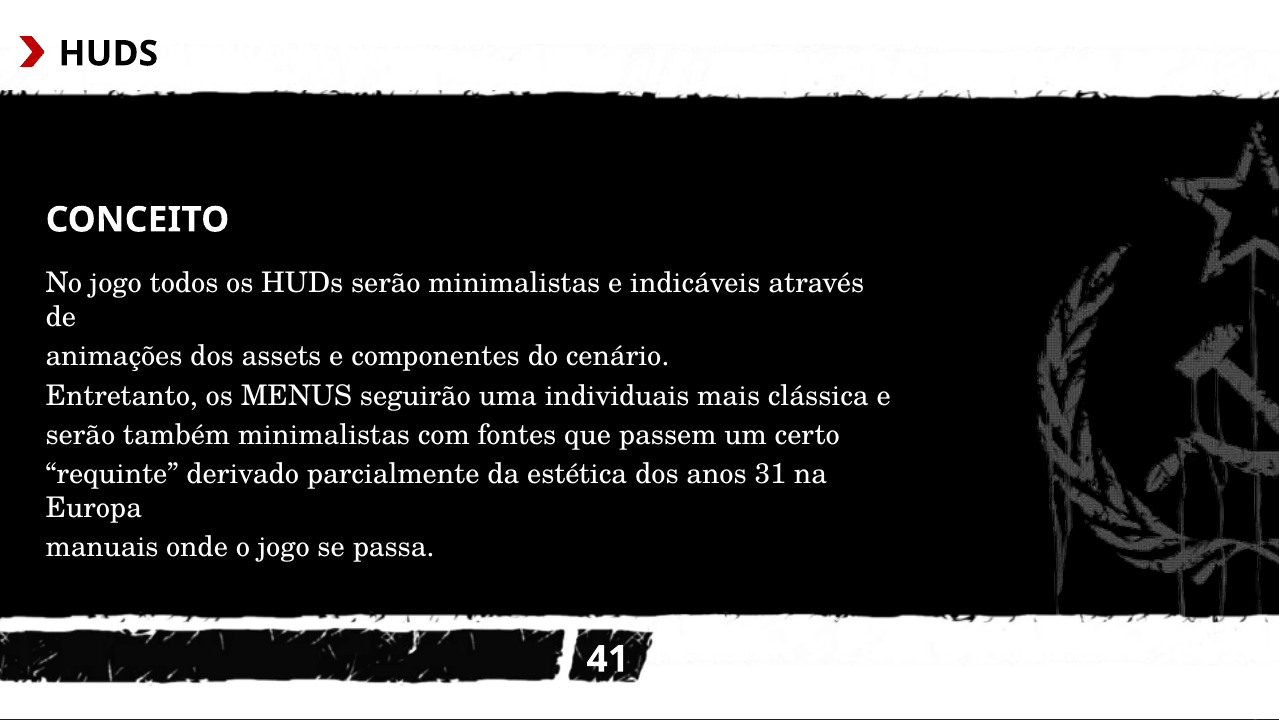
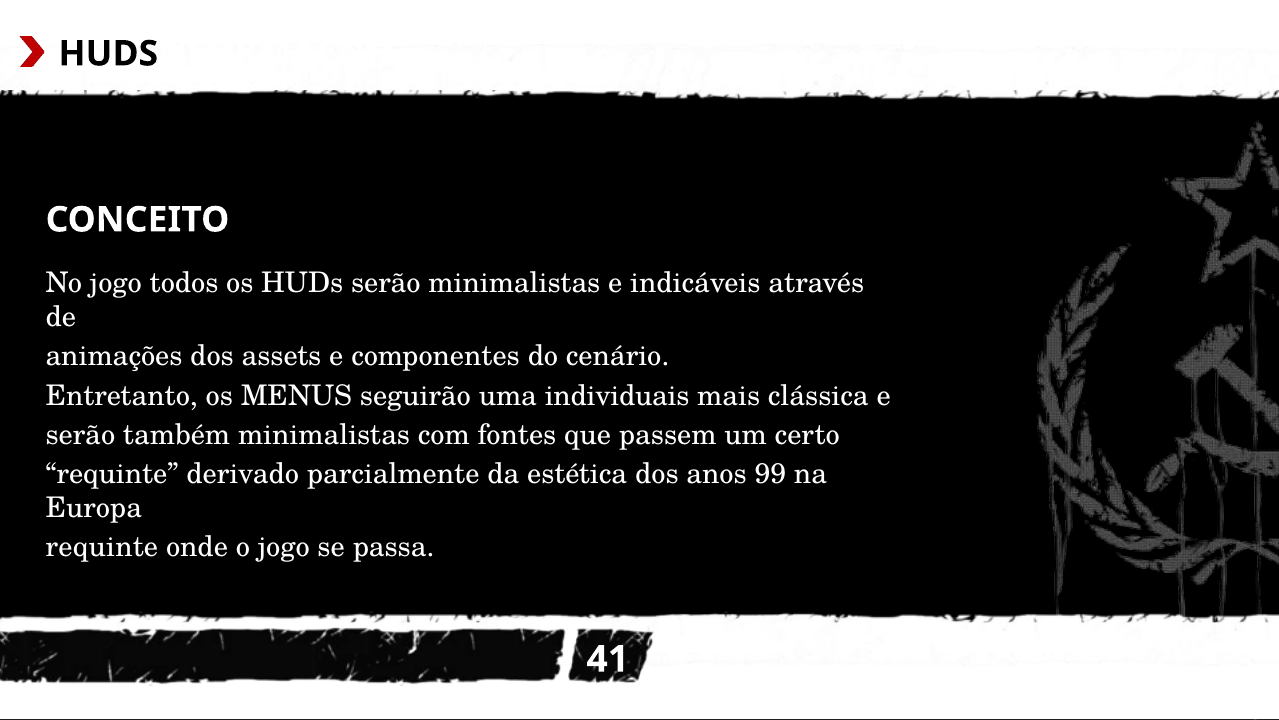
31: 31 -> 99 (770, 474)
manuais: manuais -> requinte (102, 548)
